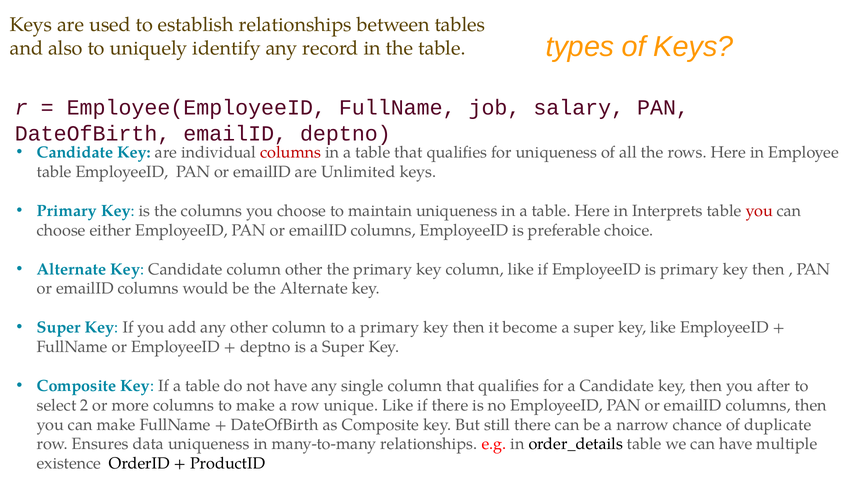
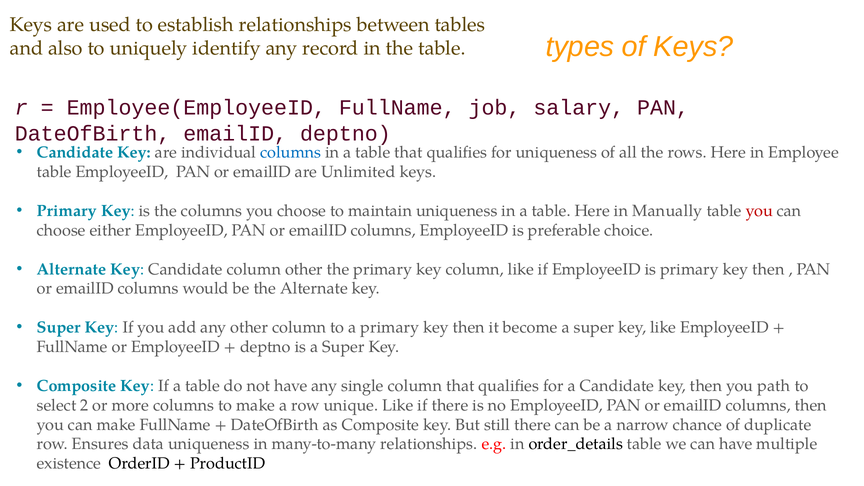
columns colour: red -> blue (291, 153)
Interprets: Interprets -> Manually (667, 211)
after: after -> path (774, 386)
